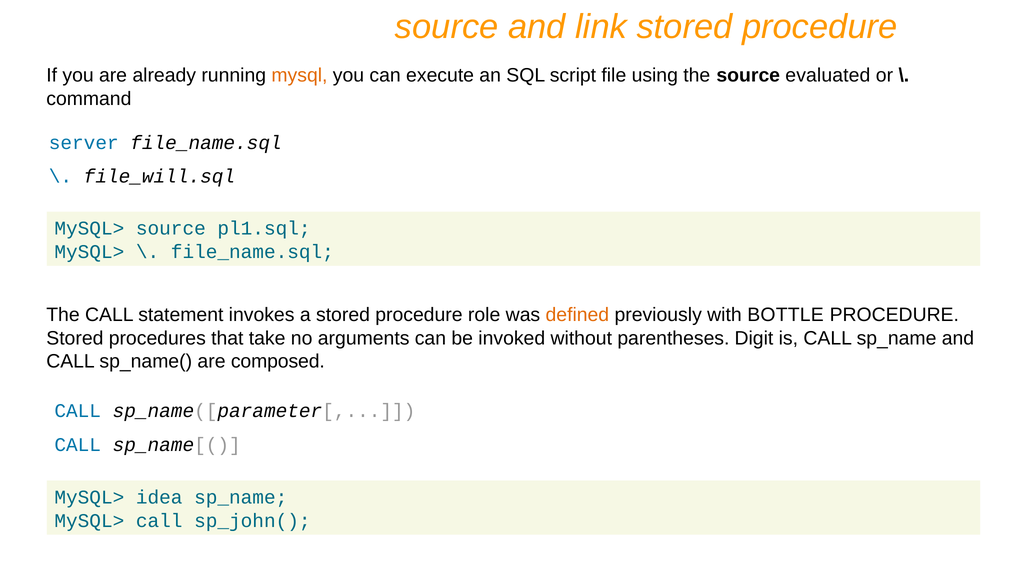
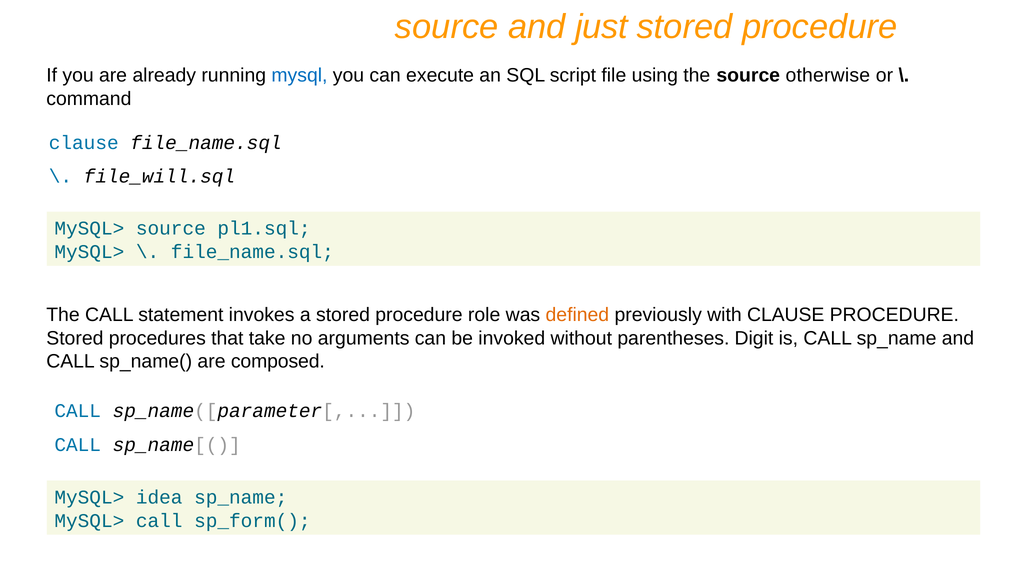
link: link -> just (601, 27)
mysql colour: orange -> blue (299, 76)
evaluated: evaluated -> otherwise (828, 76)
server: server -> clause (84, 143)
with BOTTLE: BOTTLE -> CLAUSE (786, 315)
sp_john(: sp_john( -> sp_form( (252, 521)
